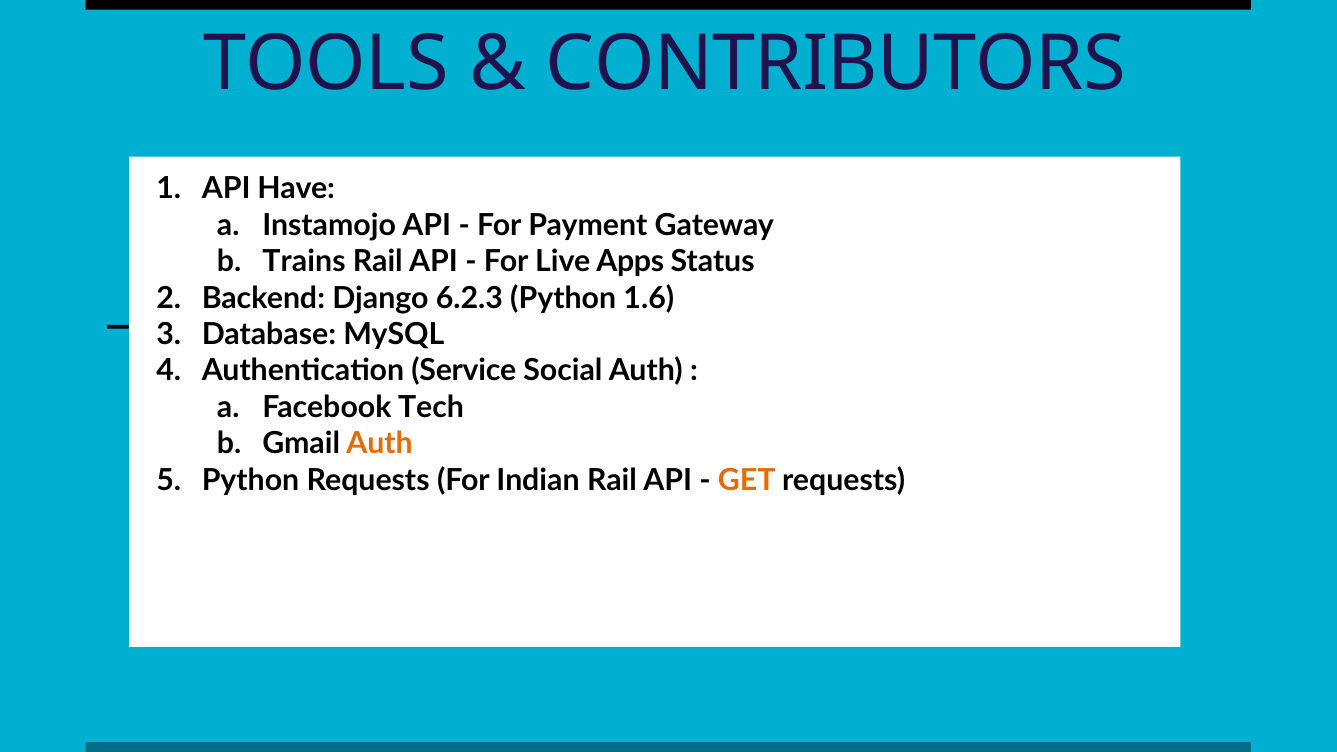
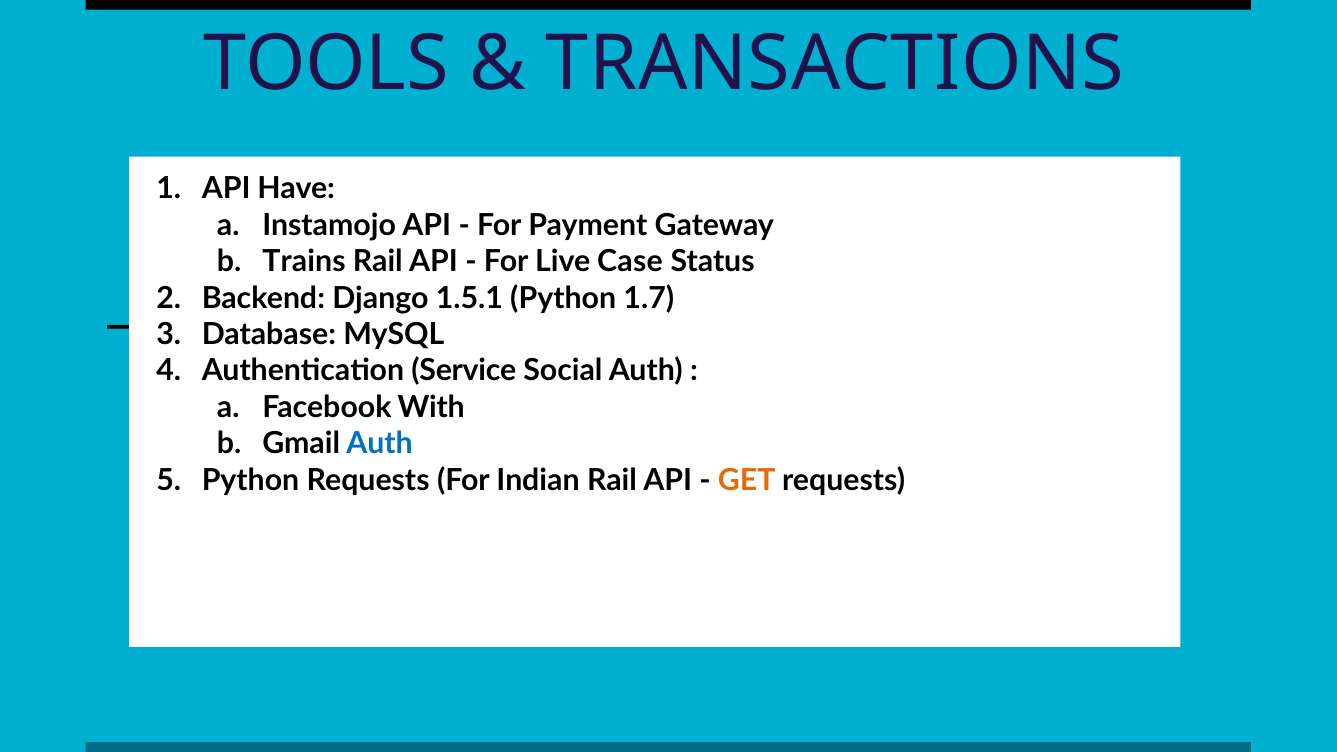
CONTRIBUTORS: CONTRIBUTORS -> TRANSACTIONS (835, 64)
Apps: Apps -> Case (630, 262)
6.2.3: 6.2.3 -> 1.5.1 (469, 298)
1.6: 1.6 -> 1.7 (649, 298)
Tech: Tech -> With (431, 407)
Auth colour: orange -> blue (380, 444)
